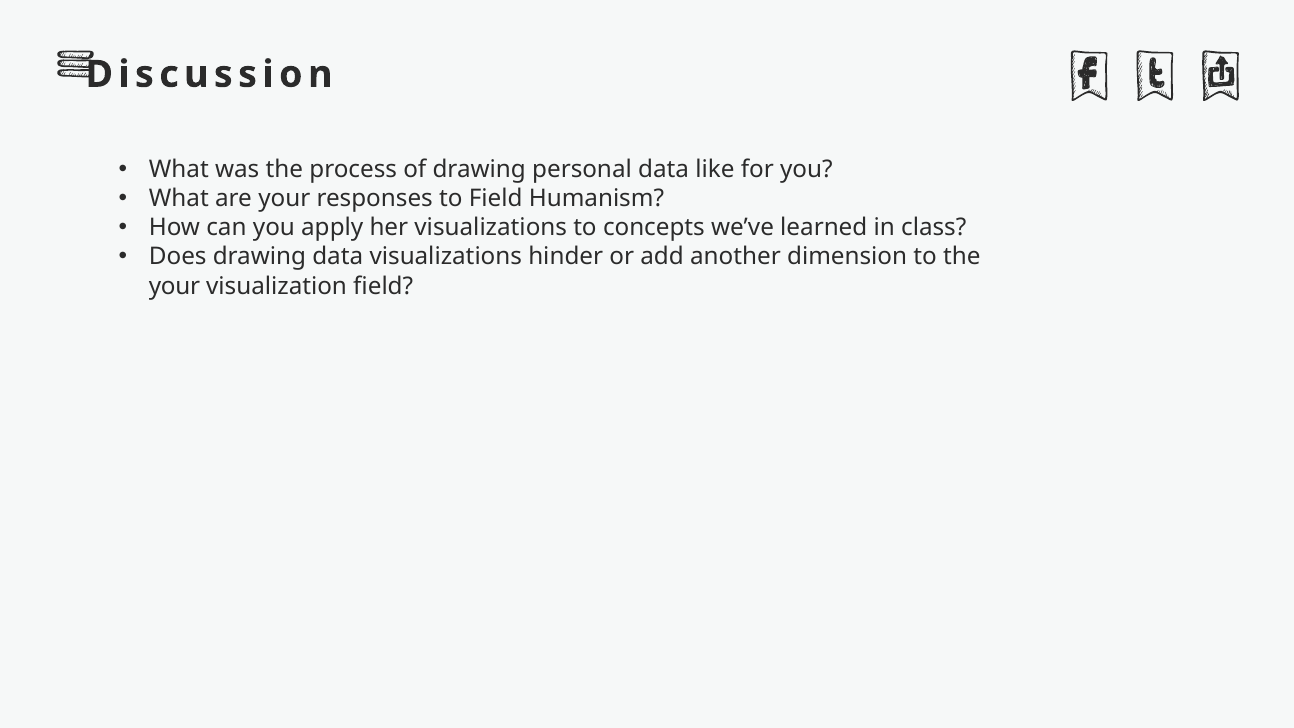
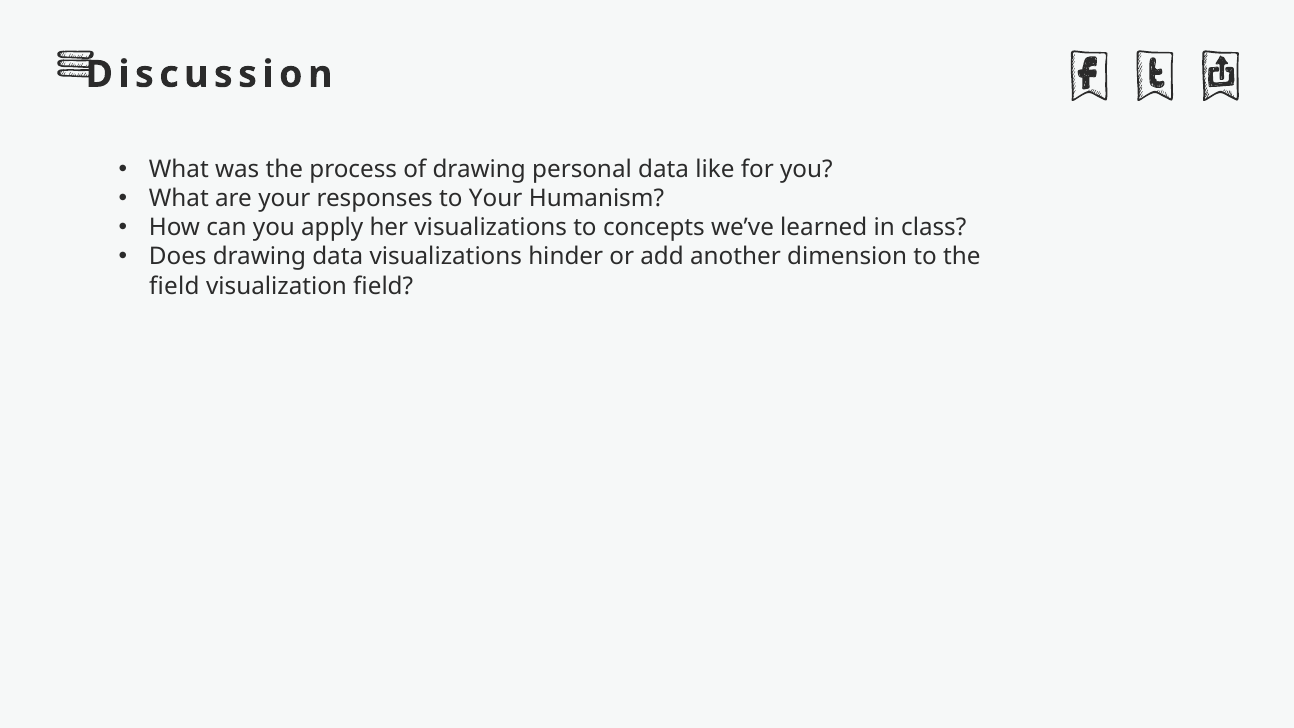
to Field: Field -> Your (496, 199)
your: your -> field (174, 286)
